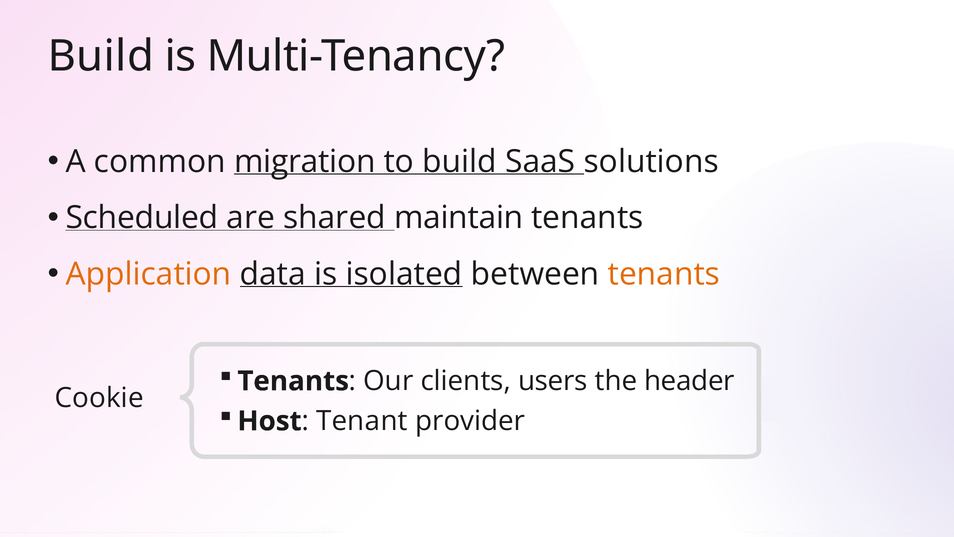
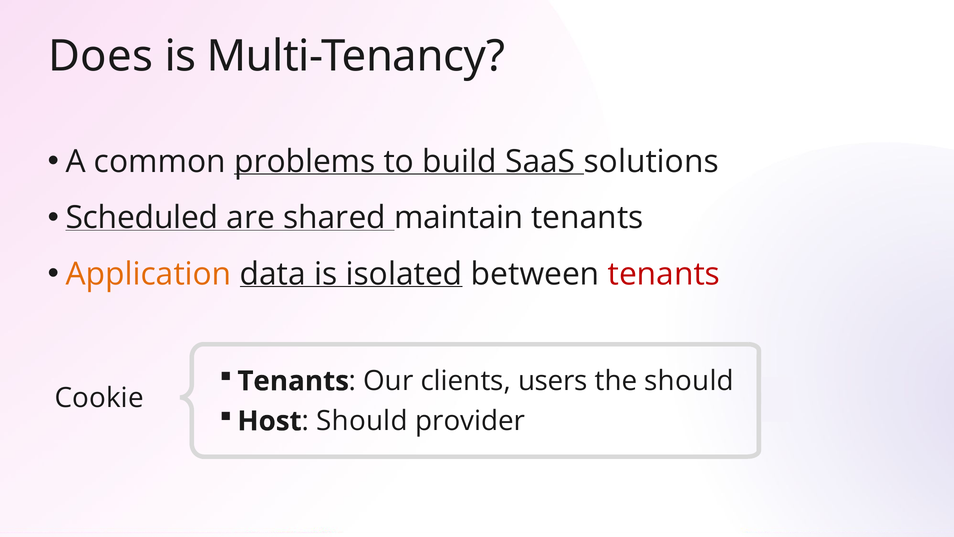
Build: Build -> Does (101, 56)
migration: migration -> problems (305, 161)
tenants colour: orange -> red (664, 274)
the header: header -> should (689, 381)
Host Tenant: Tenant -> Should (362, 421)
